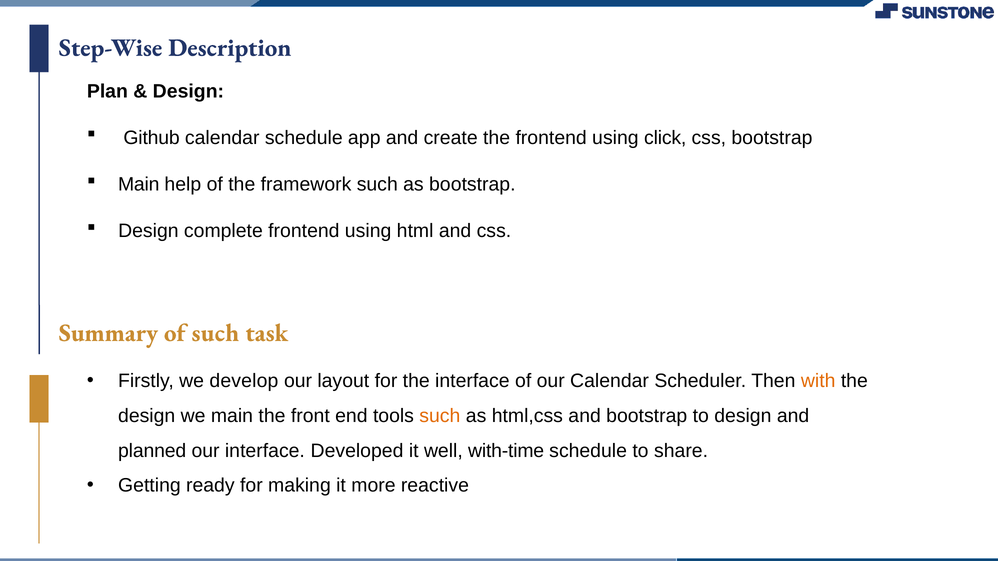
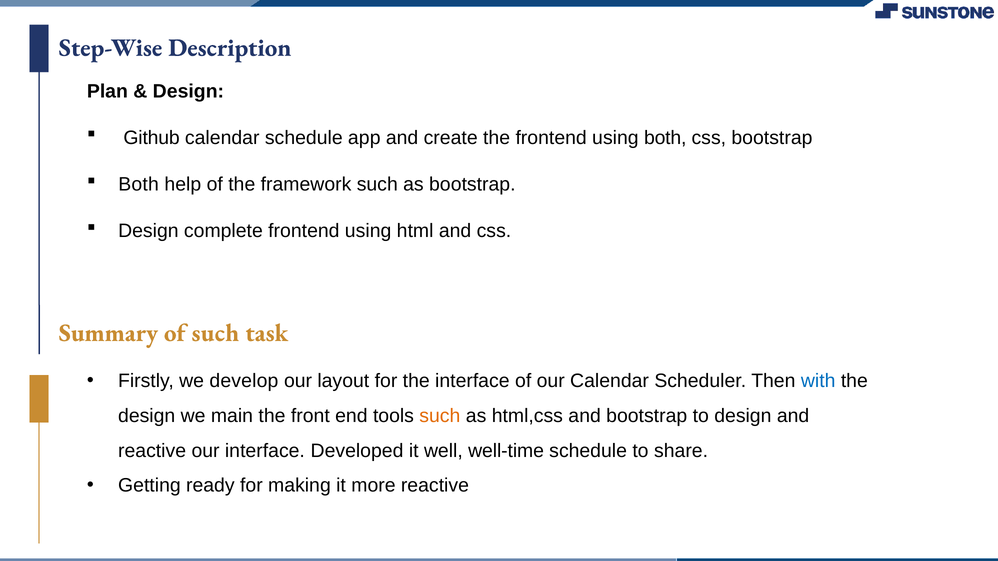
using click: click -> both (665, 138)
Main: Main -> Both (139, 184)
with colour: orange -> blue (818, 381)
planned: planned -> reactive (152, 451)
with-time: with-time -> well-time (506, 451)
